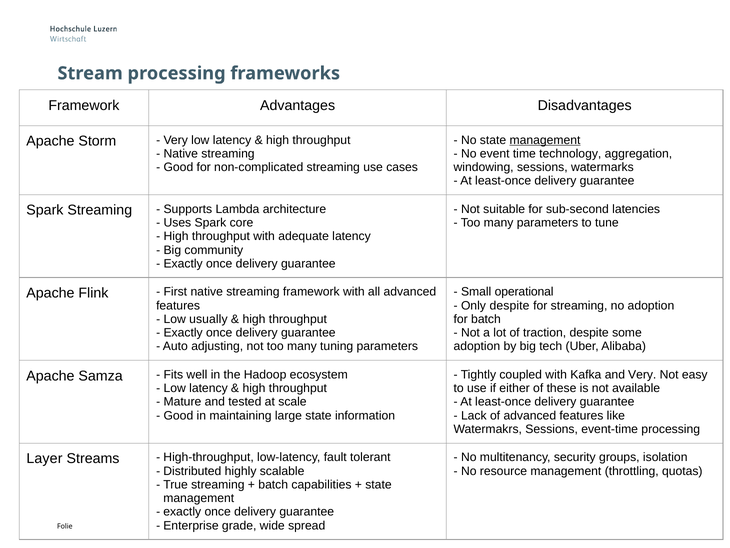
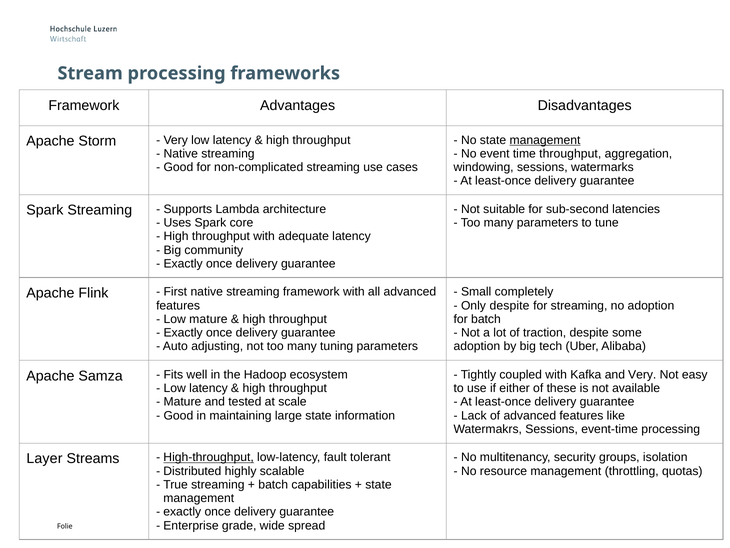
time technology: technology -> throughput (570, 154)
operational: operational -> completely (524, 292)
Low usually: usually -> mature (208, 319)
High-throughput underline: none -> present (209, 457)
